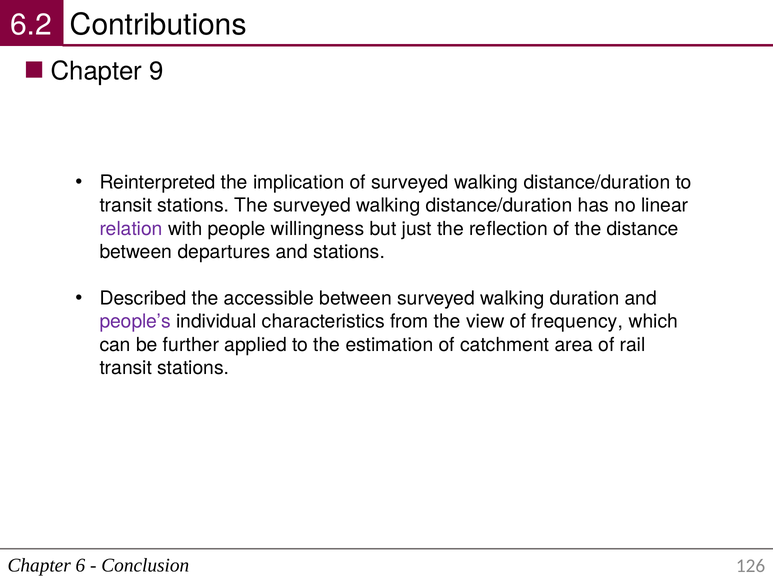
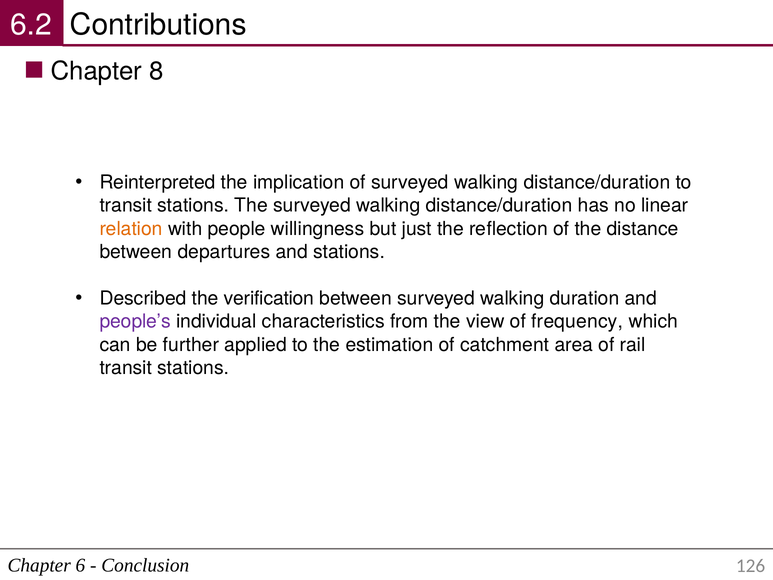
9: 9 -> 8 (156, 71)
relation colour: purple -> orange (131, 229)
accessible: accessible -> verification (269, 298)
